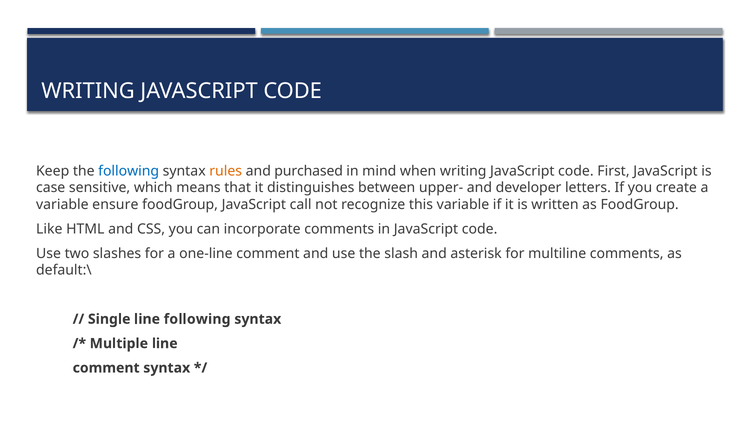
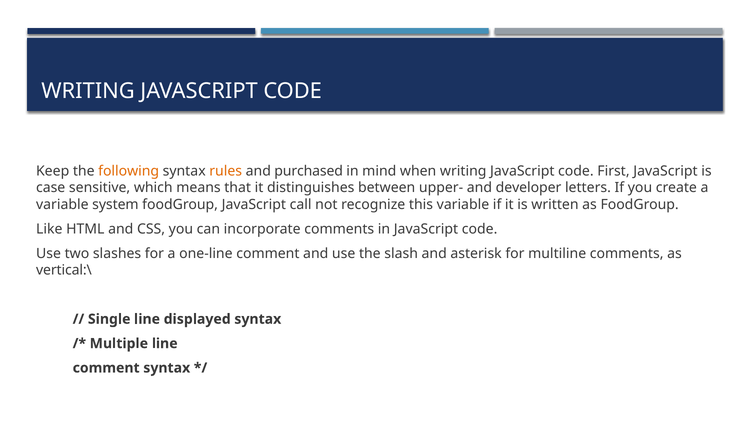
following colour: blue -> orange (129, 171)
ensure: ensure -> system (115, 205)
default:\: default:\ -> vertical:\ (64, 270)
line following: following -> displayed (197, 319)
